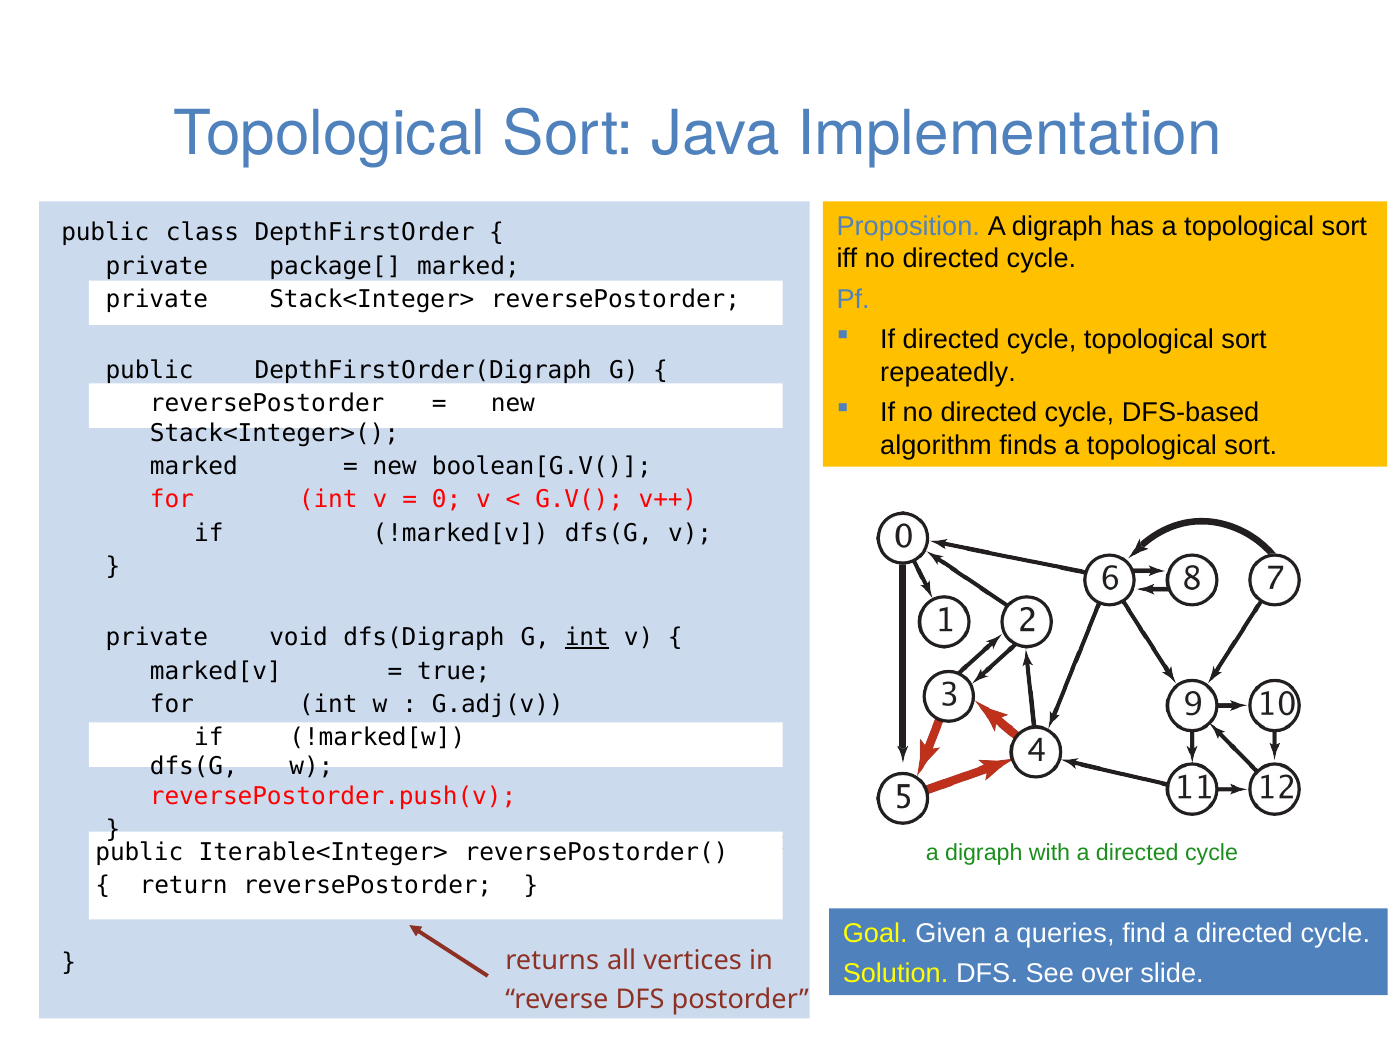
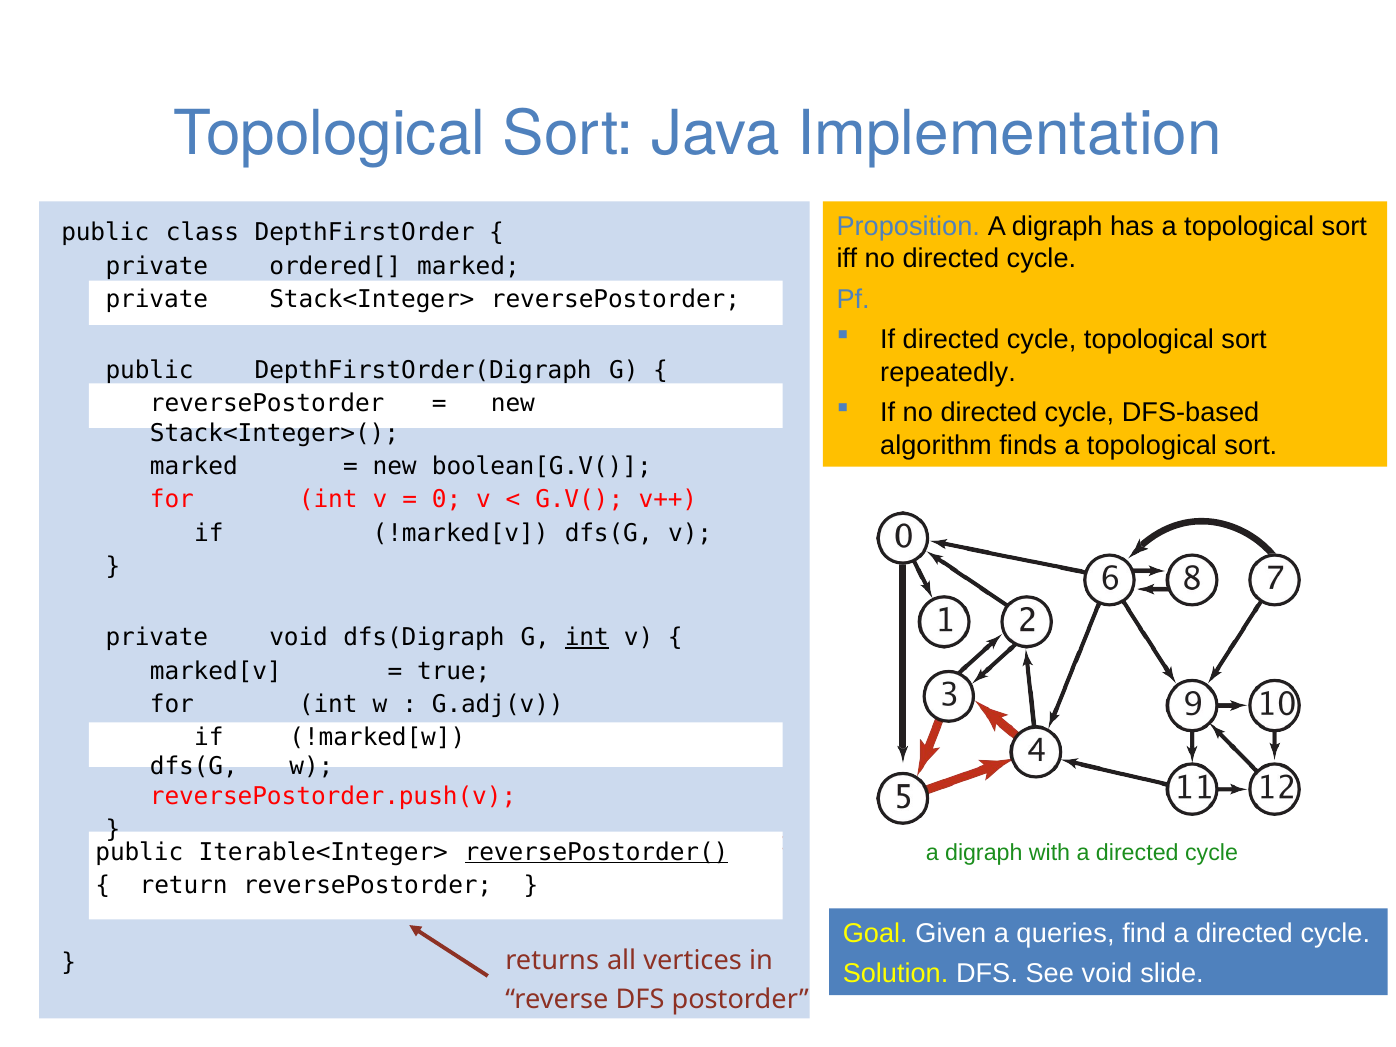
package[: package[ -> ordered[ (335, 266)
reversePostorder( underline: none -> present (597, 852)
See over: over -> void (1107, 974)
